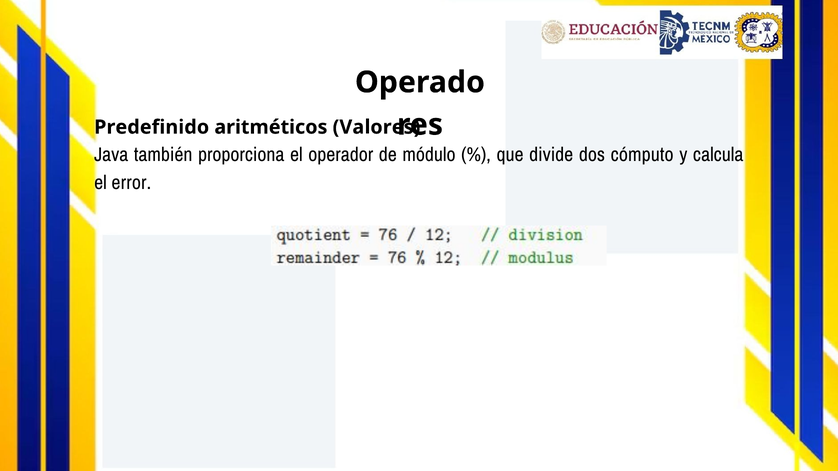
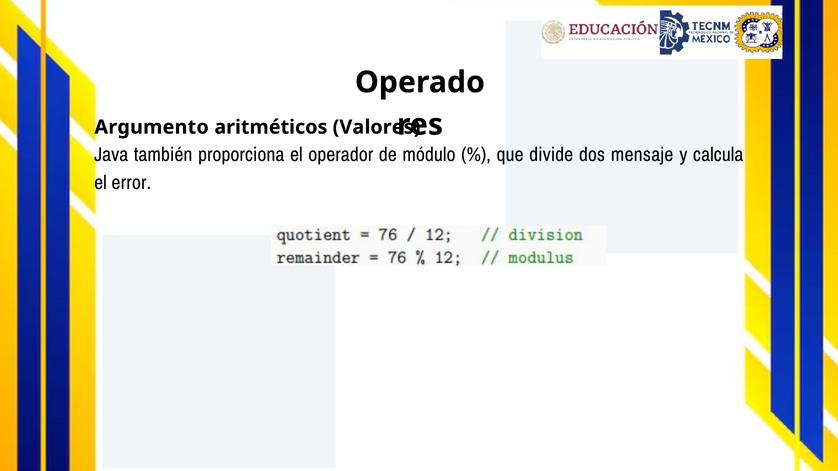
Predefinido: Predefinido -> Argumento (152, 127)
cómputo: cómputo -> mensaje (642, 155)
